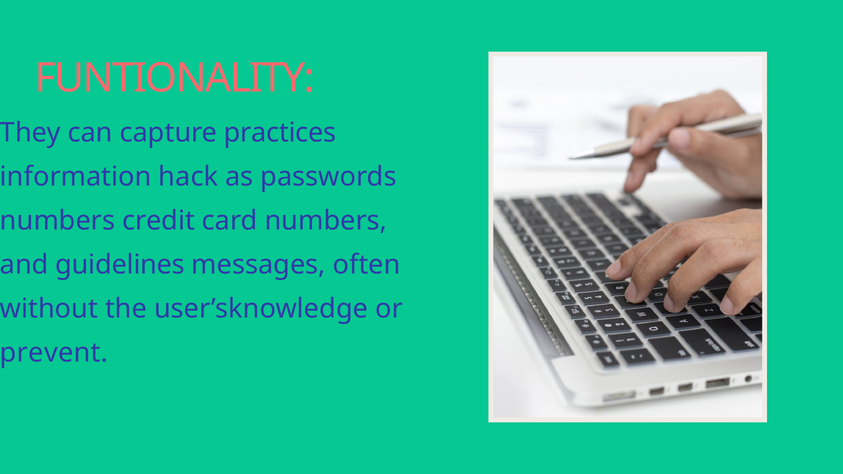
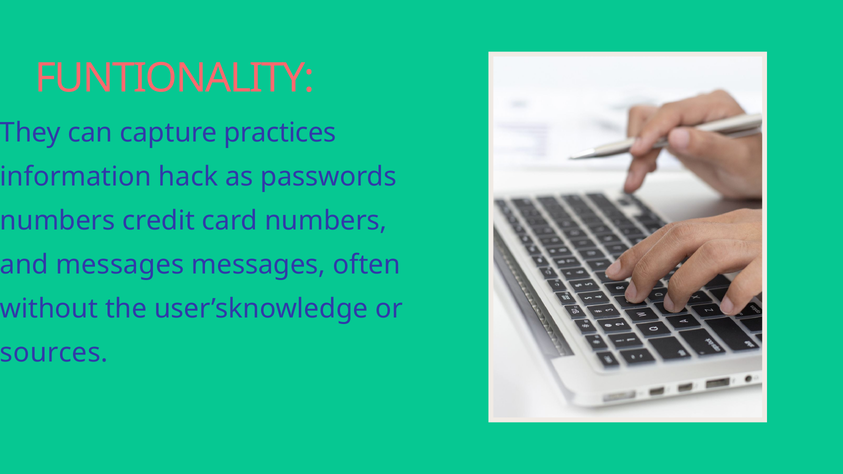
and guidelines: guidelines -> messages (120, 265)
prevent: prevent -> sources (54, 353)
